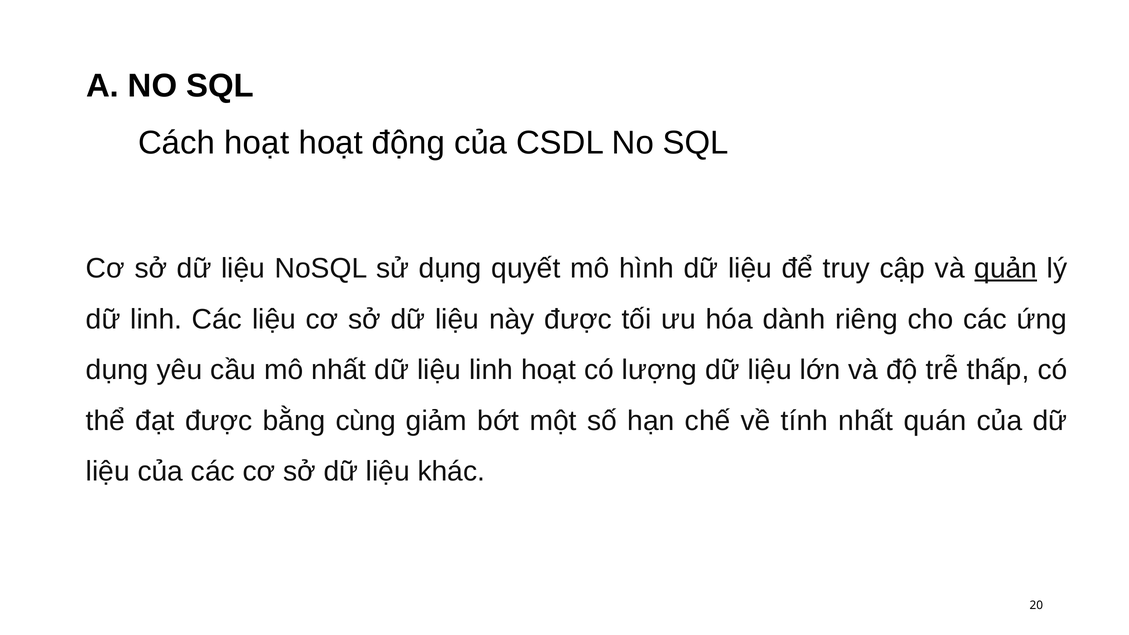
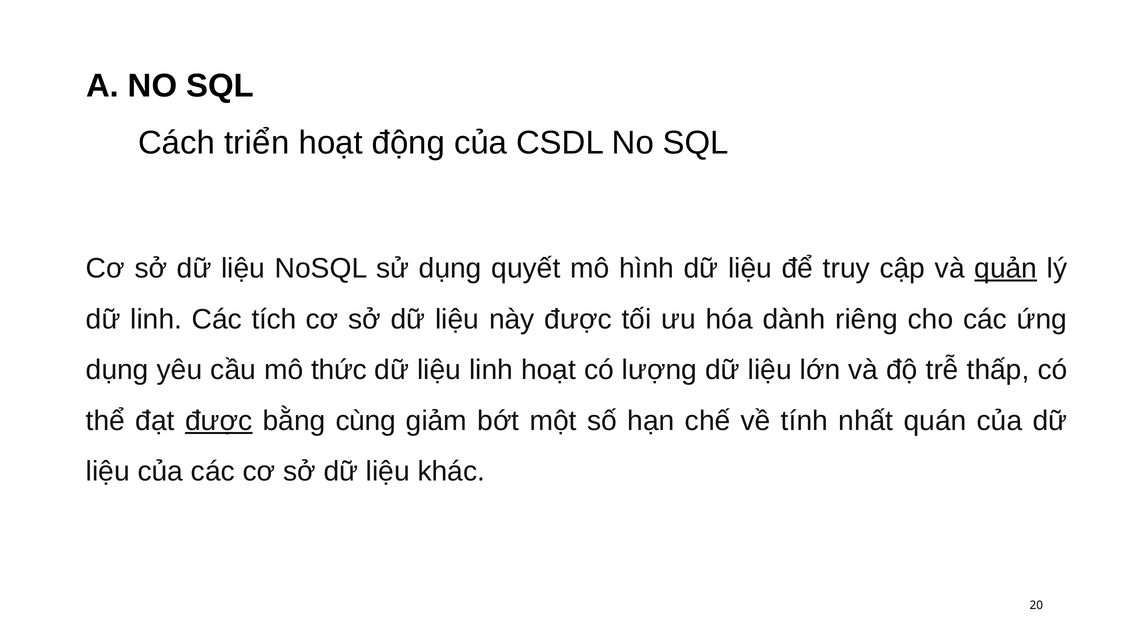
Cách hoạt: hoạt -> triển (257, 143)
Các liệu: liệu -> tích (274, 319)
mô nhất: nhất -> thức (339, 370)
được underline: none -> present (219, 421)
